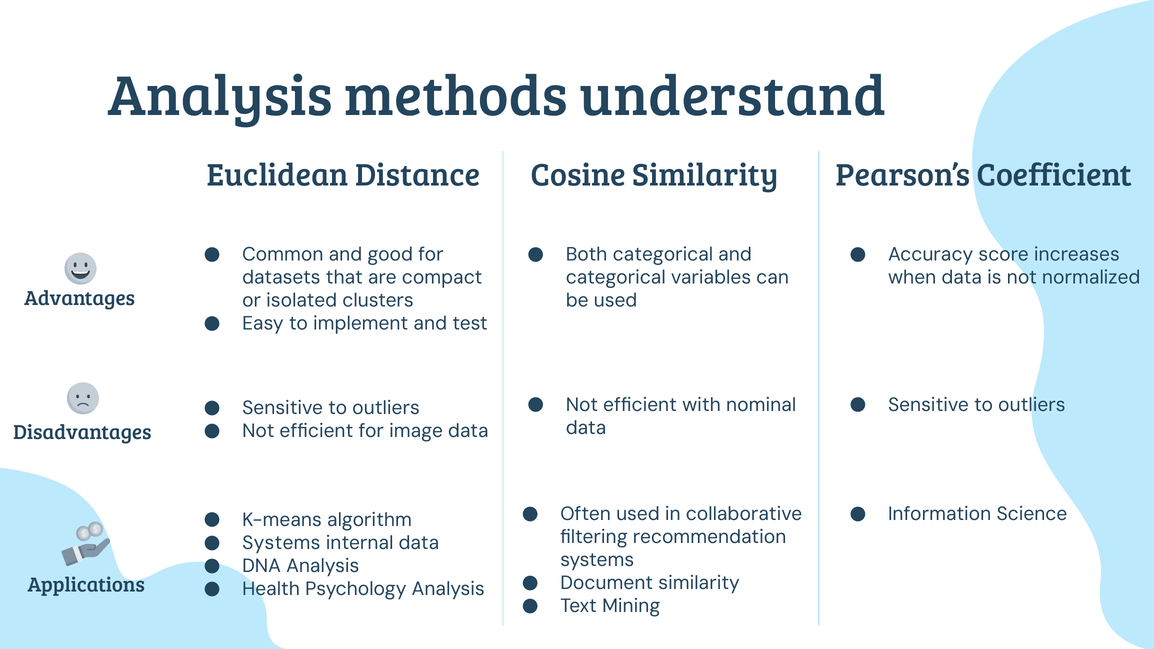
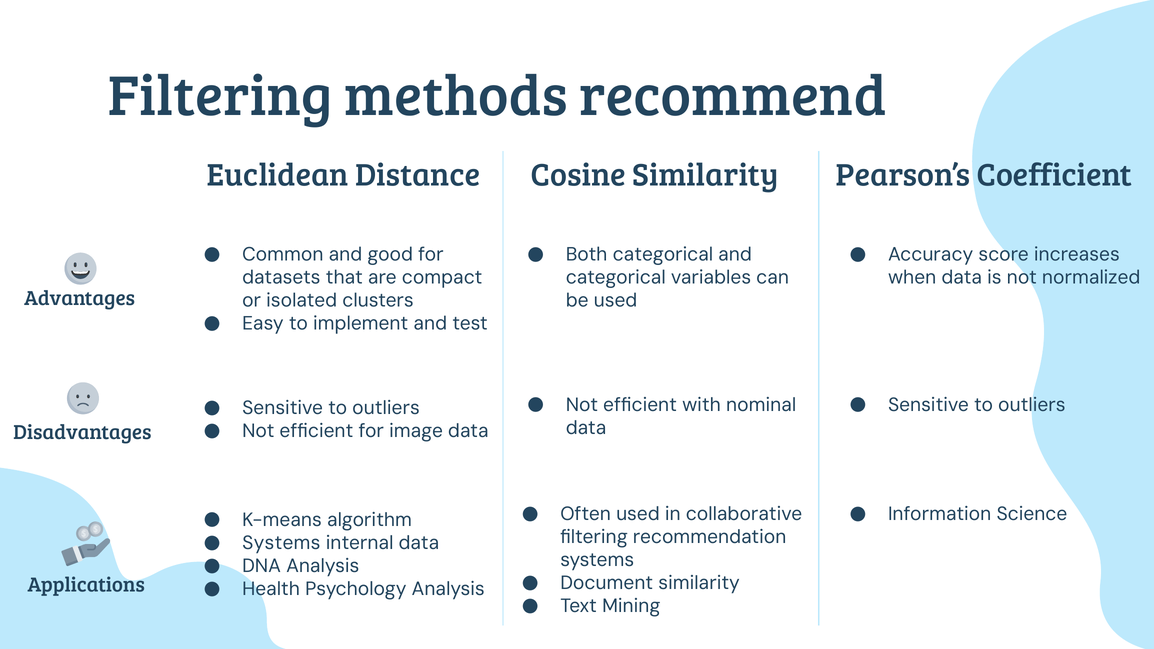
Analysis: Analysis -> Filtering (220, 96)
understand: understand -> recommend (733, 96)
